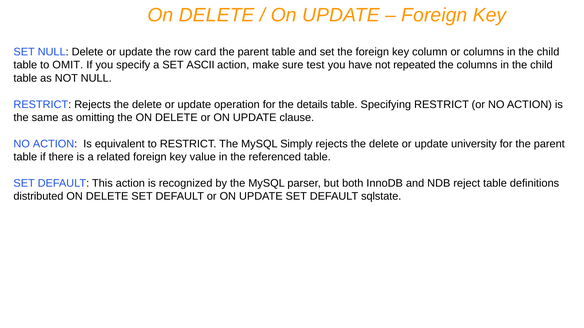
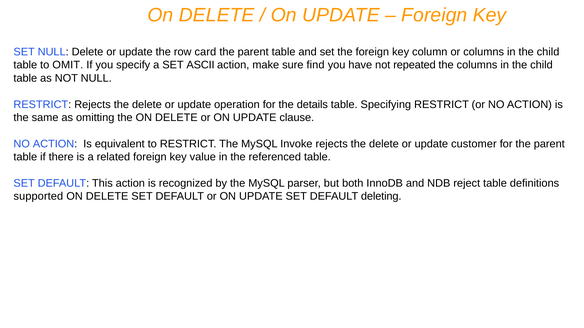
test: test -> find (316, 65)
Simply: Simply -> Invoke (296, 144)
university: university -> customer (474, 144)
distributed: distributed -> supported (38, 197)
sqlstate: sqlstate -> deleting (381, 197)
